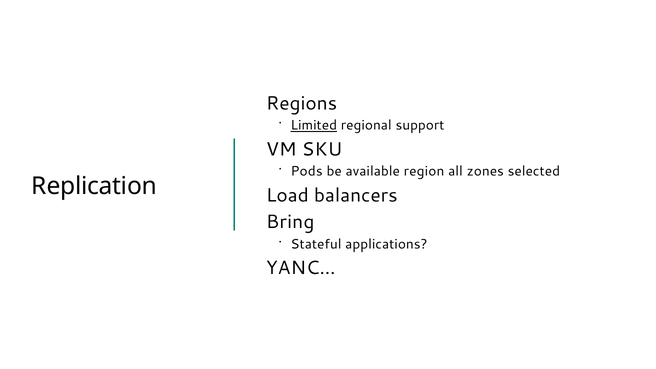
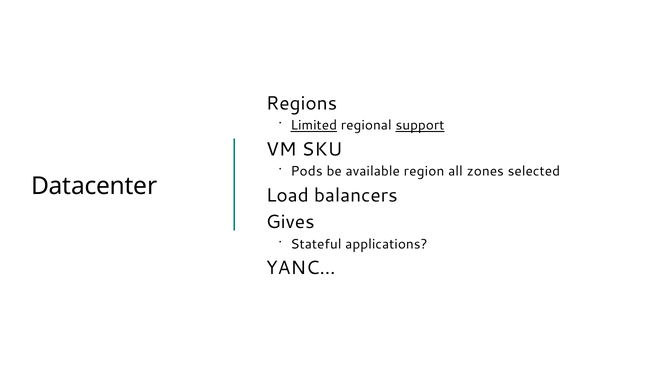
support underline: none -> present (420, 125)
Replication: Replication -> Datacenter (94, 186)
Bring: Bring -> Gives (290, 222)
